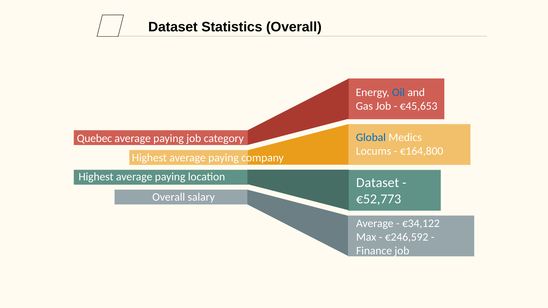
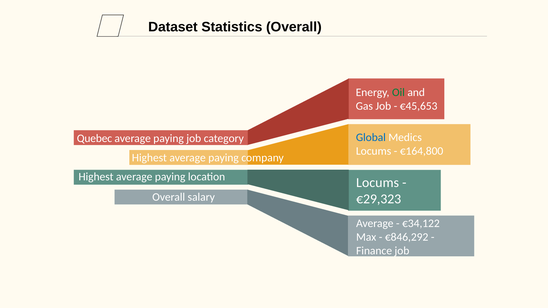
Oil colour: blue -> green (398, 92)
Dataset: Dataset -> Locums (378, 183)
€52,773: €52,773 -> €29,323 (379, 199)
€246,592: €246,592 -> €846,292 (407, 237)
